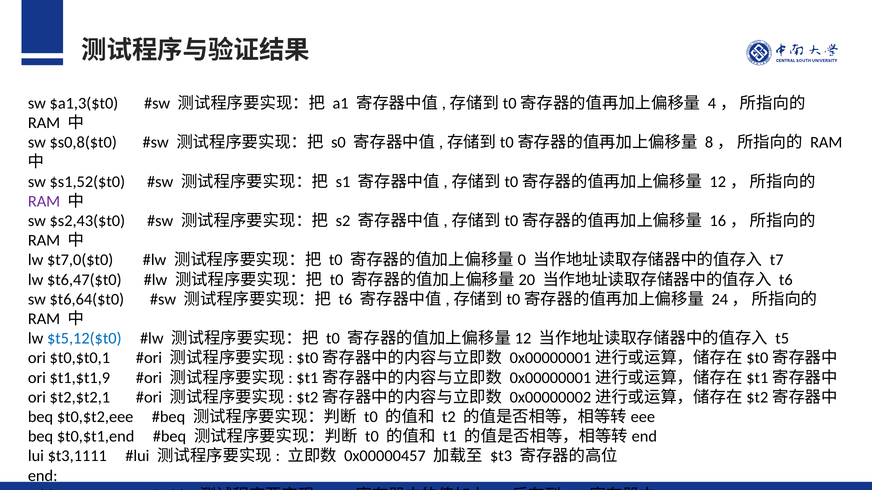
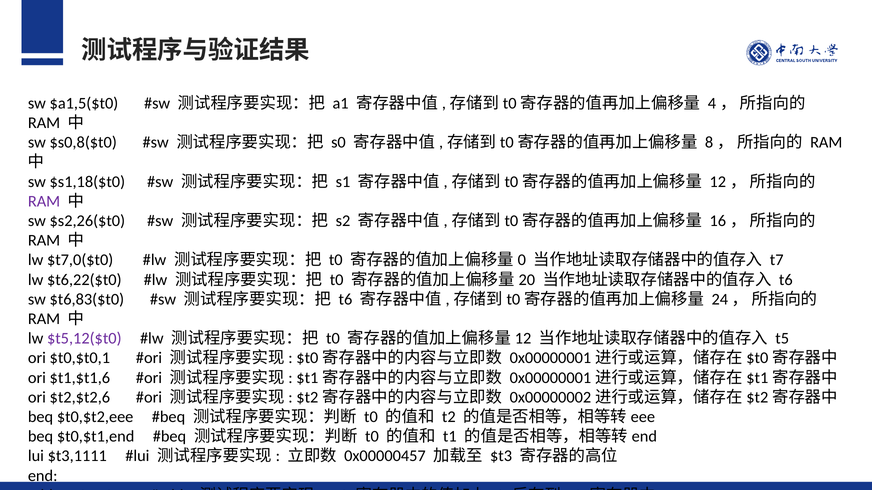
$a1,3($t0: $a1,3($t0 -> $a1,5($t0 (84, 103)
$s1,52($t0: $s1,52($t0 -> $s1,18($t0 (87, 182)
$s2,43($t0: $s2,43($t0 -> $s2,26($t0 (87, 221)
$t6,47($t0: $t6,47($t0 -> $t6,22($t0 (84, 280)
$t6,64($t0: $t6,64($t0 -> $t6,83($t0 (87, 300)
$t5,12($t0 colour: blue -> purple (84, 339)
$t1,$t1,9: $t1,$t1,9 -> $t1,$t1,6 (80, 378)
$t2,$t2,1: $t2,$t2,1 -> $t2,$t2,6 (80, 398)
